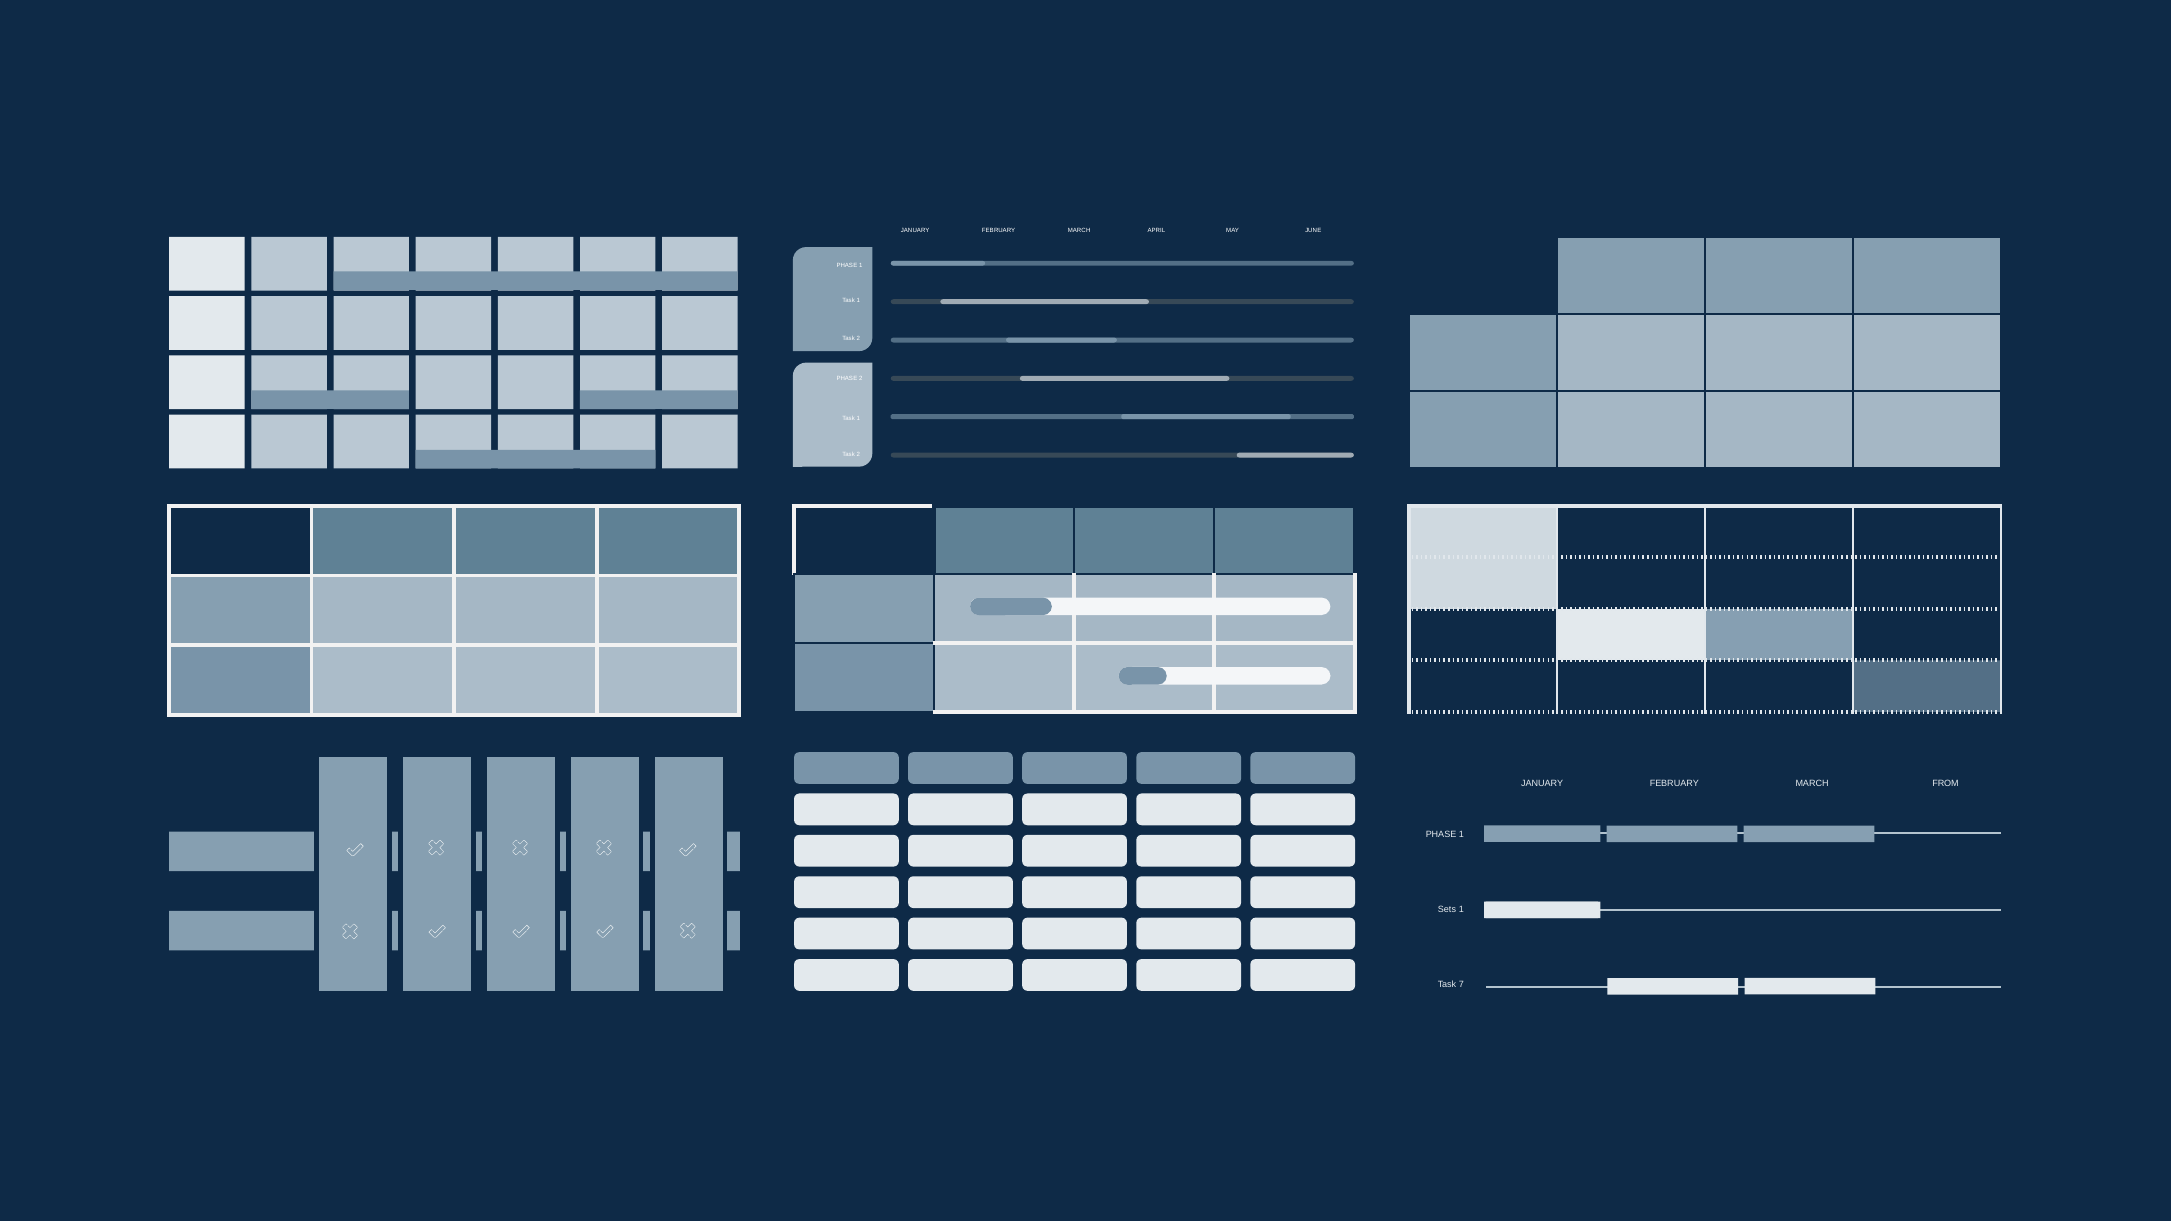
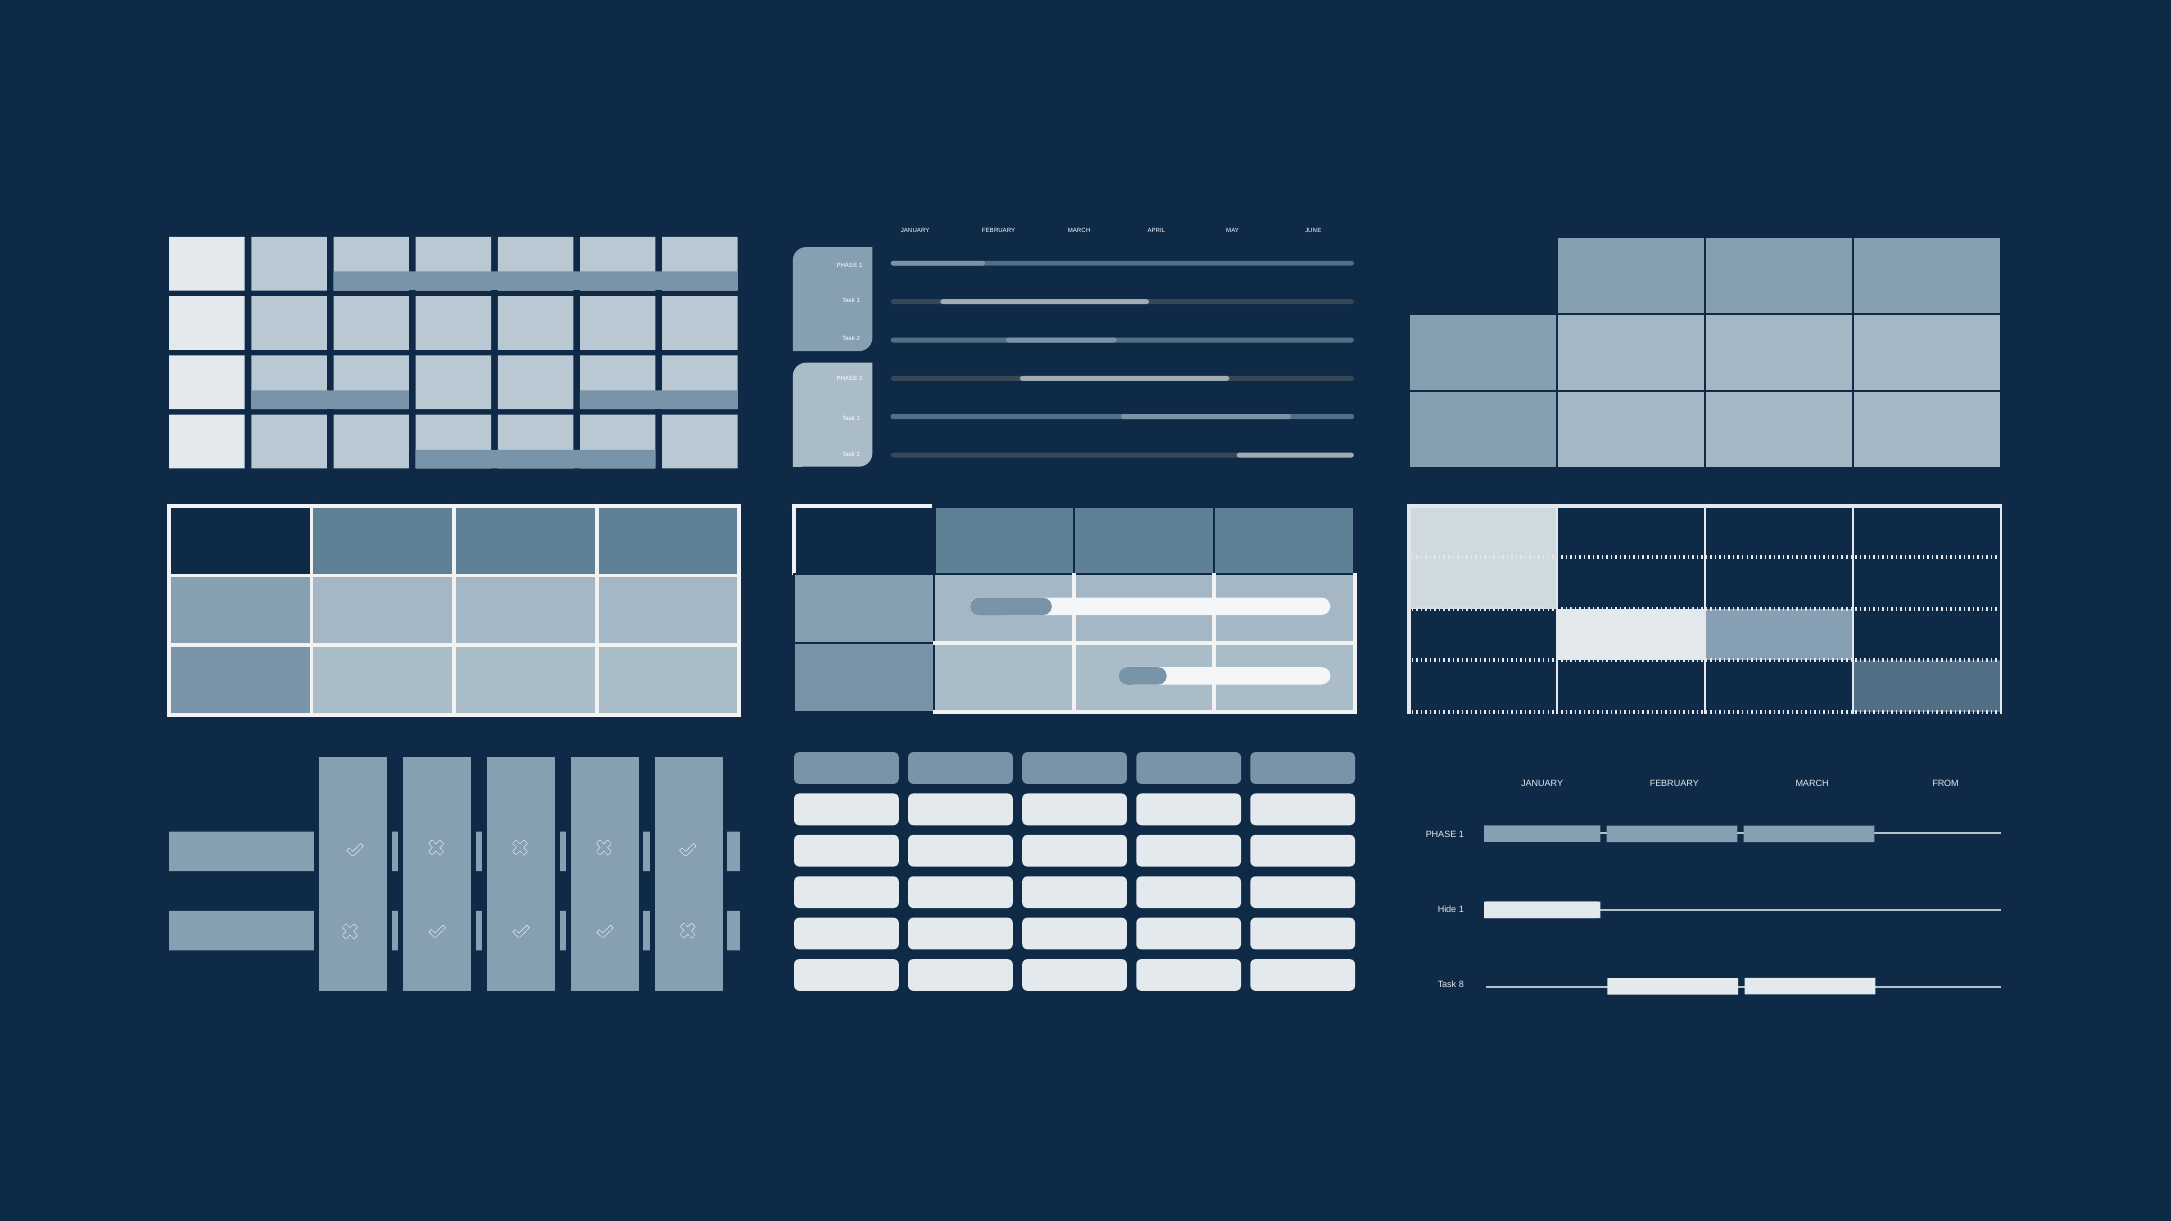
Sets: Sets -> Hide (1447, 909)
7: 7 -> 8 (1461, 984)
